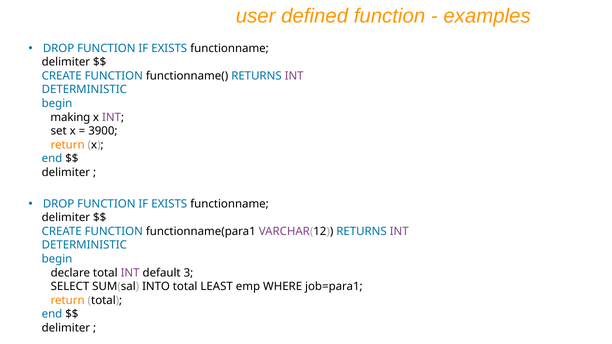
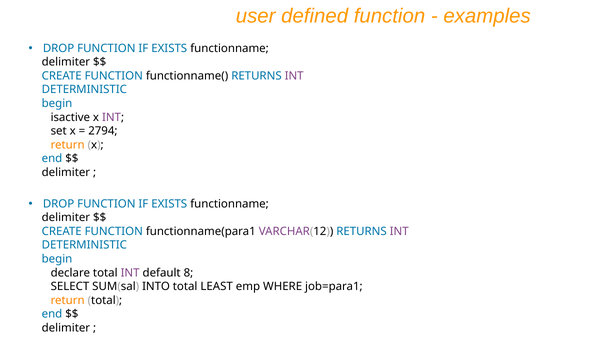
making: making -> isactive (70, 117)
3900: 3900 -> 2794 (103, 131)
3: 3 -> 8 (188, 273)
